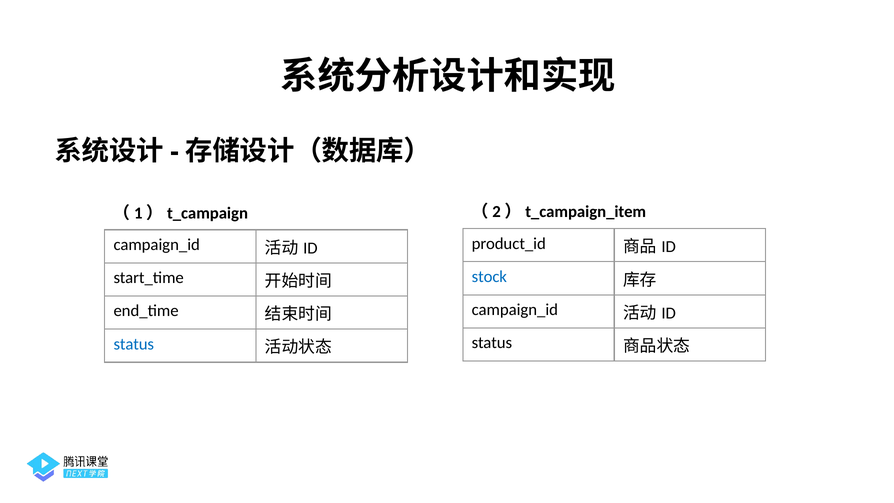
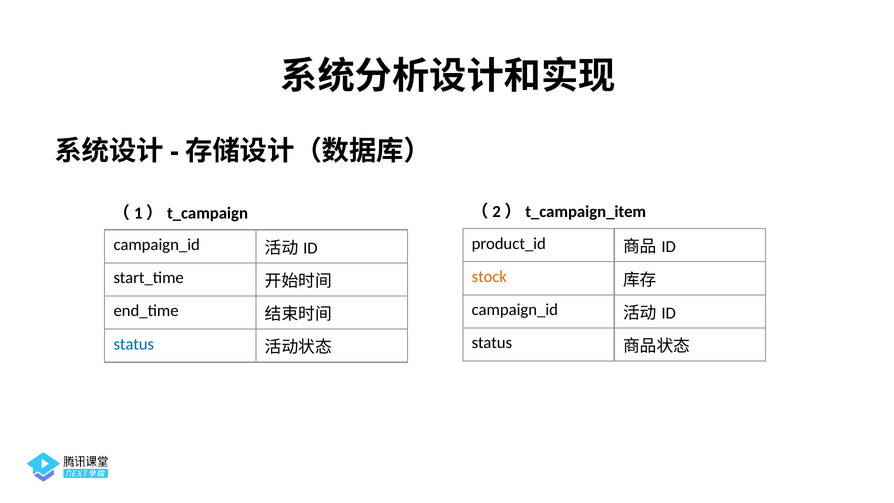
stock colour: blue -> orange (489, 277)
